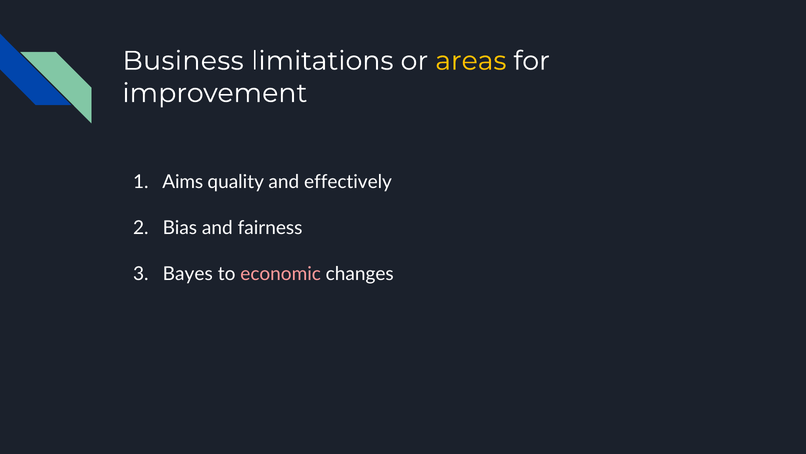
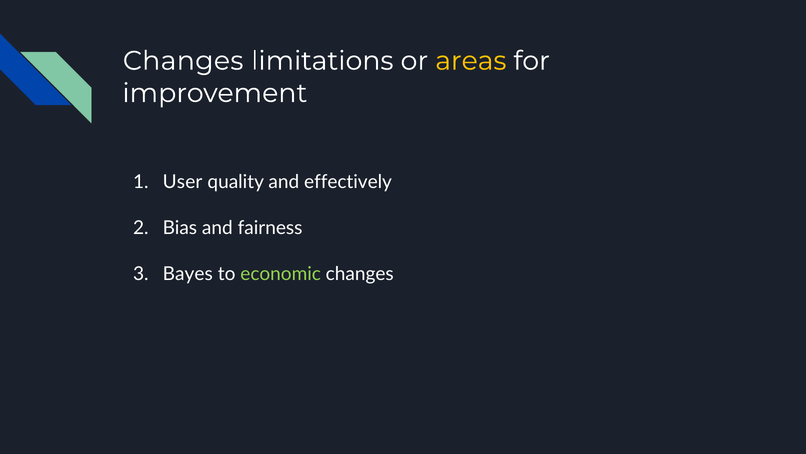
Business: Business -> Changes (183, 61)
Aims: Aims -> User (183, 182)
economic colour: pink -> light green (281, 273)
